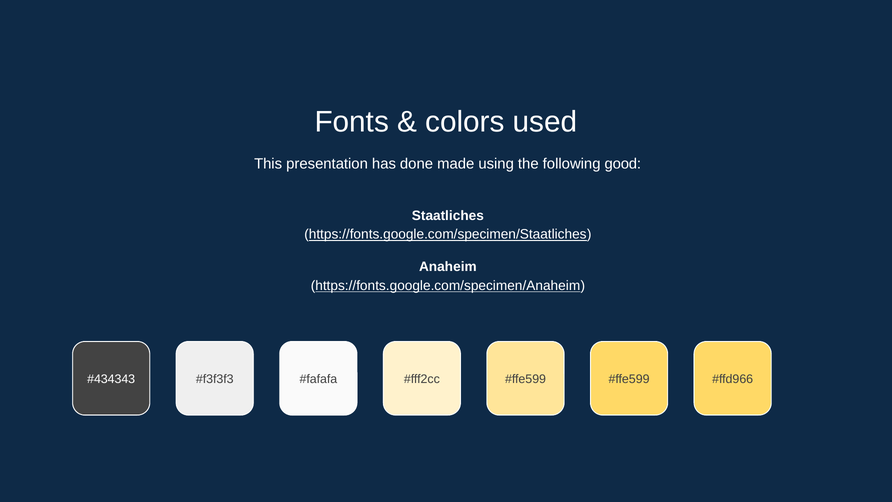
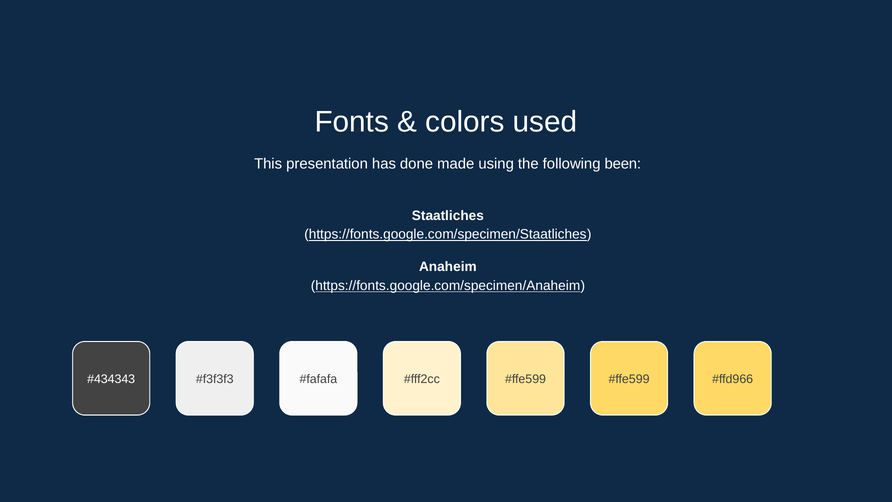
good: good -> been (623, 164)
